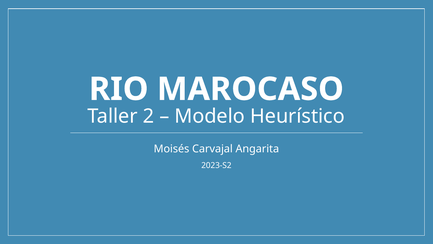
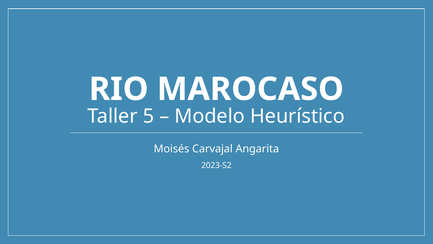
2: 2 -> 5 (149, 116)
